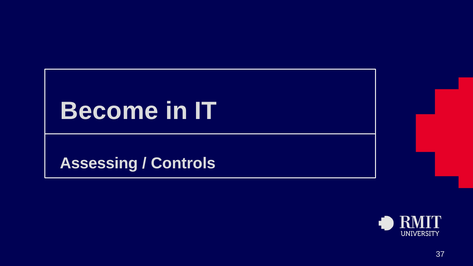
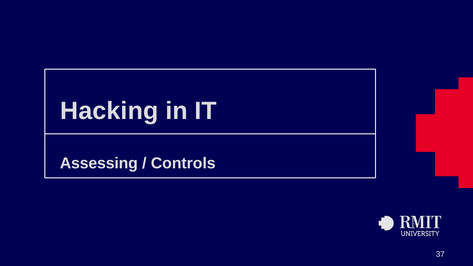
Become: Become -> Hacking (109, 111)
